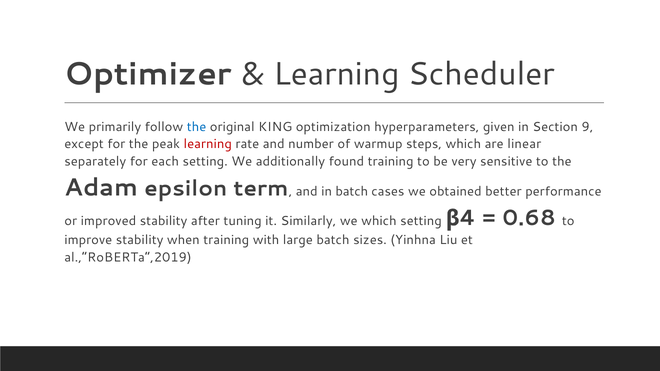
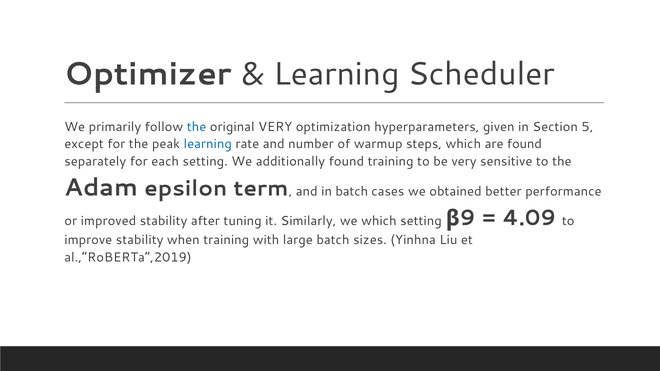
original KING: KING -> VERY (275, 127)
9: 9 -> 5 (587, 127)
learning colour: red -> blue (208, 144)
are linear: linear -> found (524, 144)
4: 4 -> 9 (468, 218)
0.68: 0.68 -> 4.09 (529, 218)
